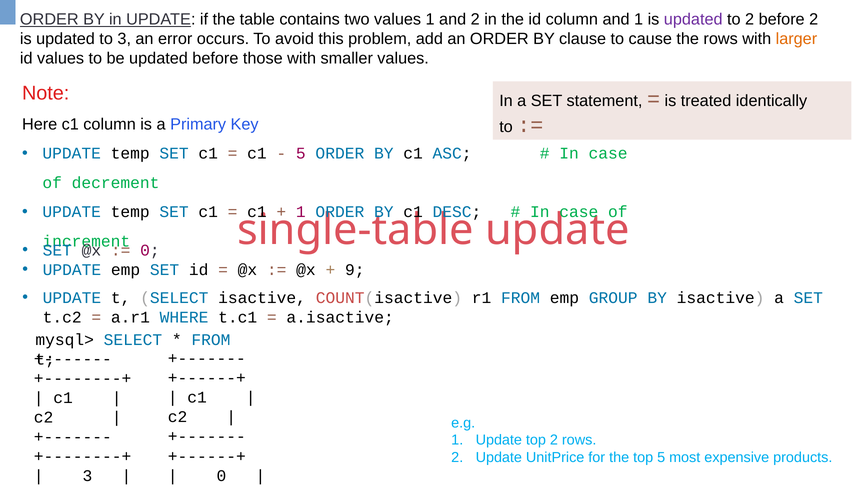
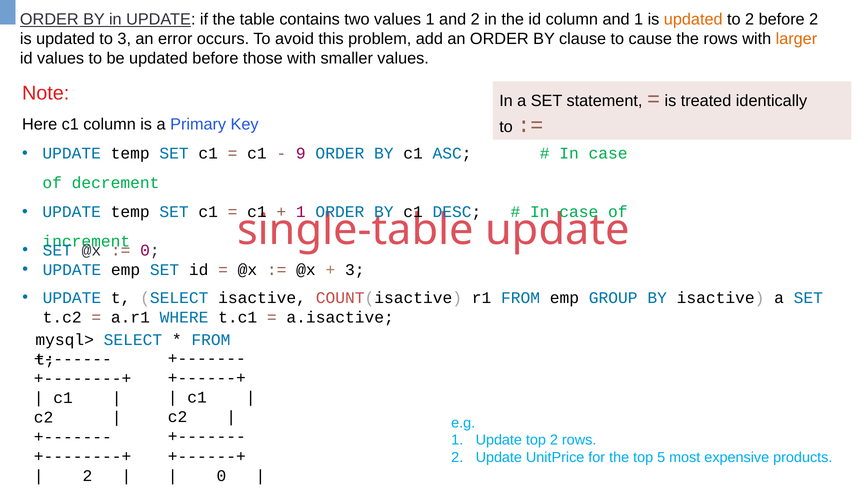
updated colour: purple -> orange (693, 19)
5: 5 -> 9 (301, 153)
9: 9 -> 3 (355, 270)
3: 3 -> 2 (87, 476)
